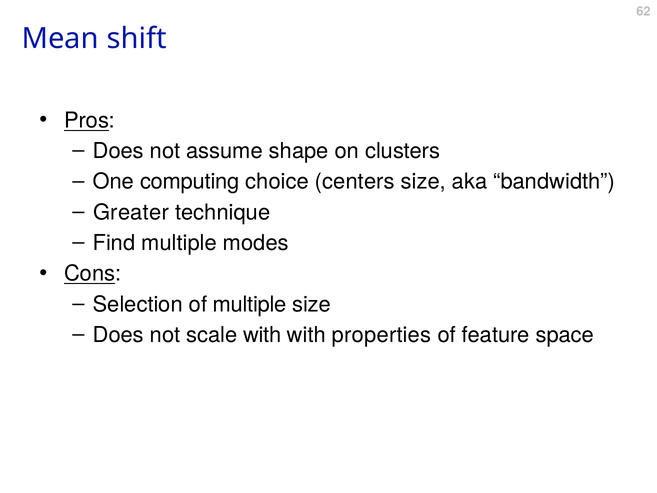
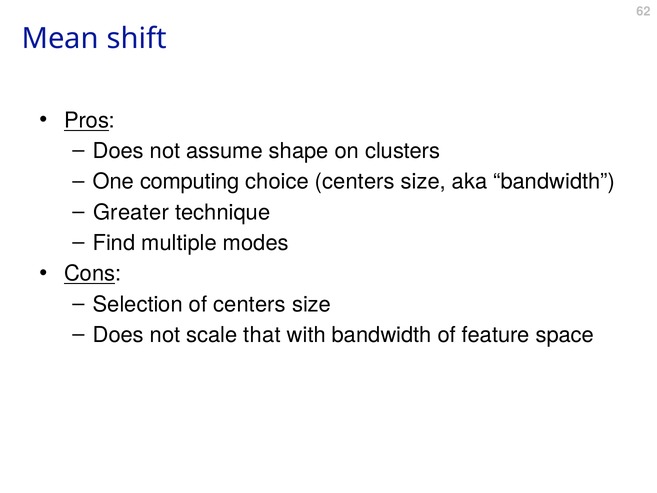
of multiple: multiple -> centers (250, 304)
scale with: with -> that (262, 335)
with properties: properties -> bandwidth (382, 335)
